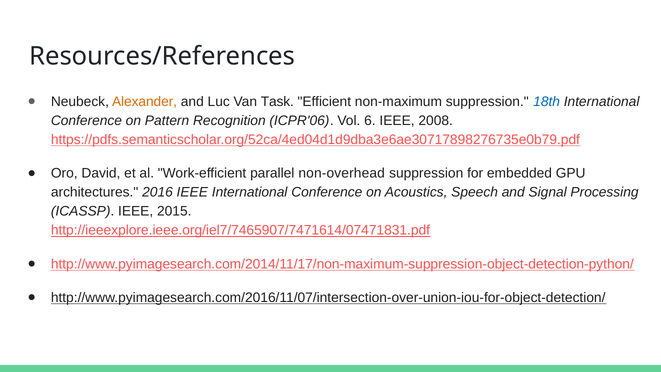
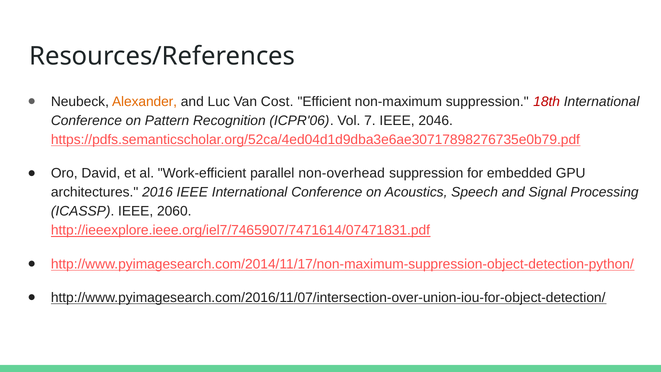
Task: Task -> Cost (277, 102)
18th colour: blue -> red (547, 102)
6: 6 -> 7 (370, 121)
2008: 2008 -> 2046 (436, 121)
2015: 2015 -> 2060 (174, 211)
